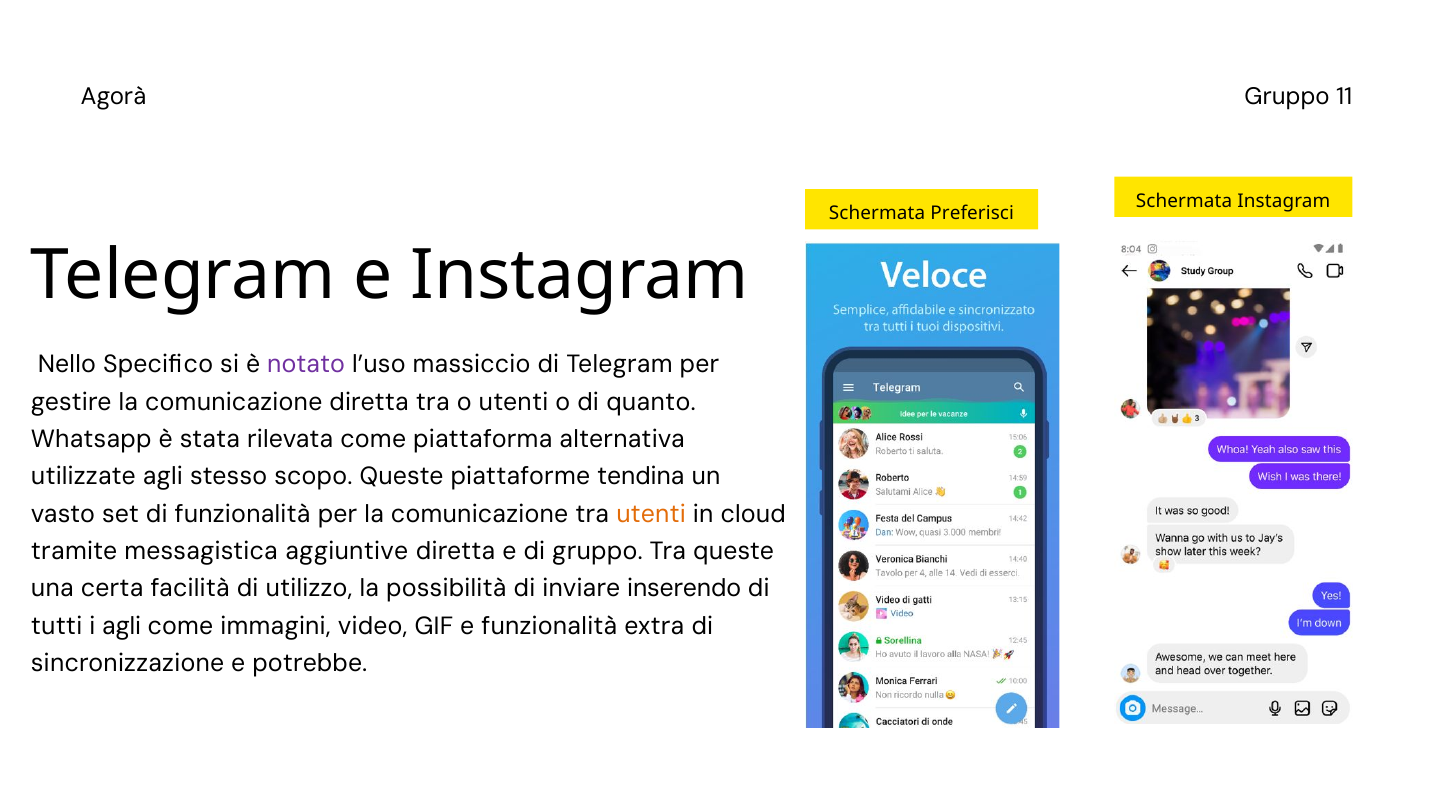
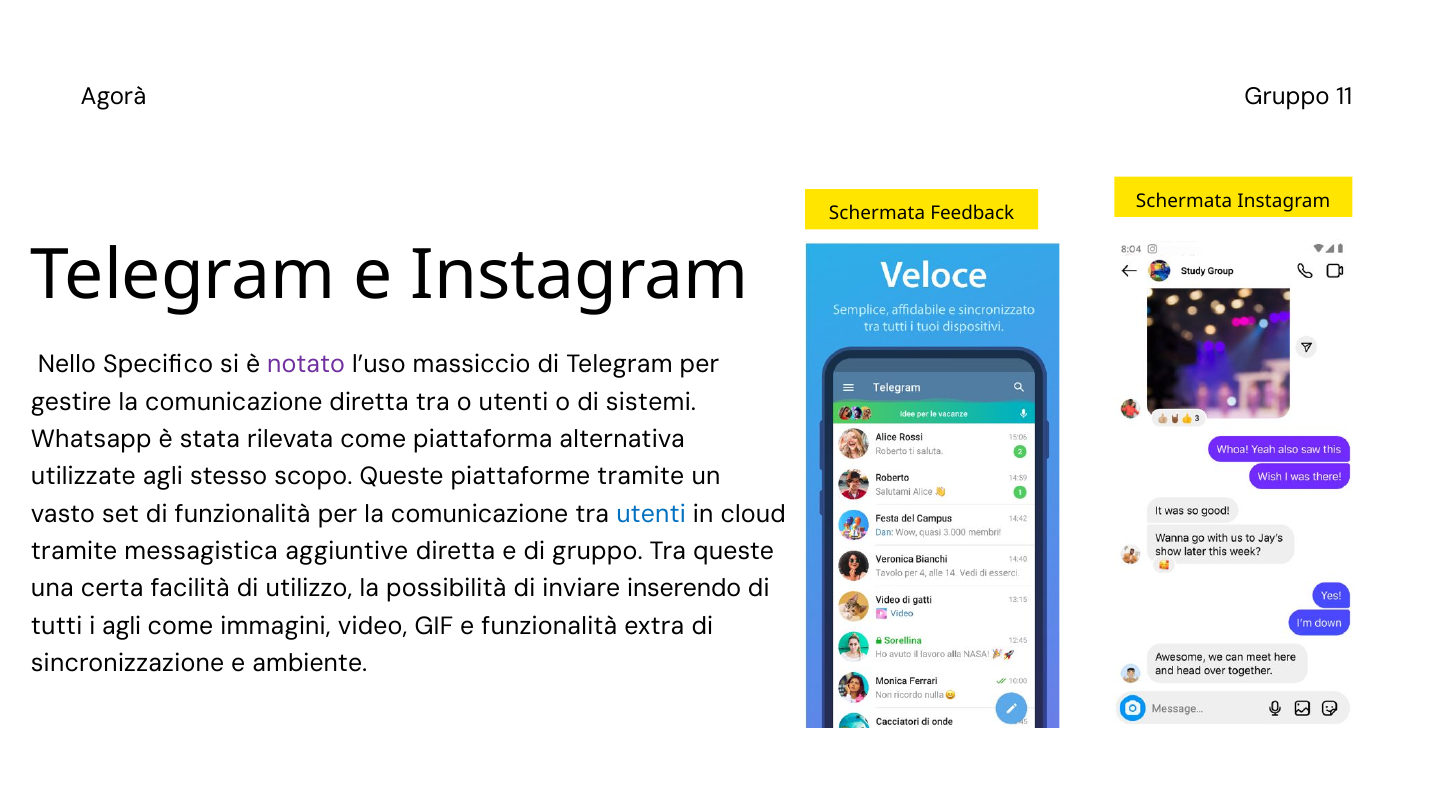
Preferisci: Preferisci -> Feedback (972, 213)
quanto: quanto -> sistemi (651, 402)
piattaforme tendina: tendina -> tramite (641, 477)
utenti colour: orange -> blue (651, 514)
potrebbe: potrebbe -> ambiente (310, 663)
